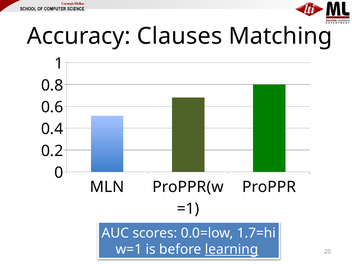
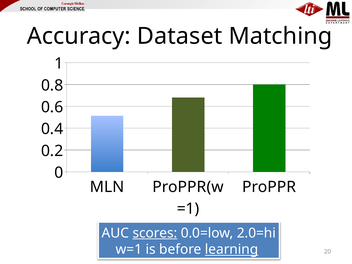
Clauses: Clauses -> Dataset (180, 36)
scores underline: none -> present (155, 233)
1.7=hi: 1.7=hi -> 2.0=hi (256, 233)
